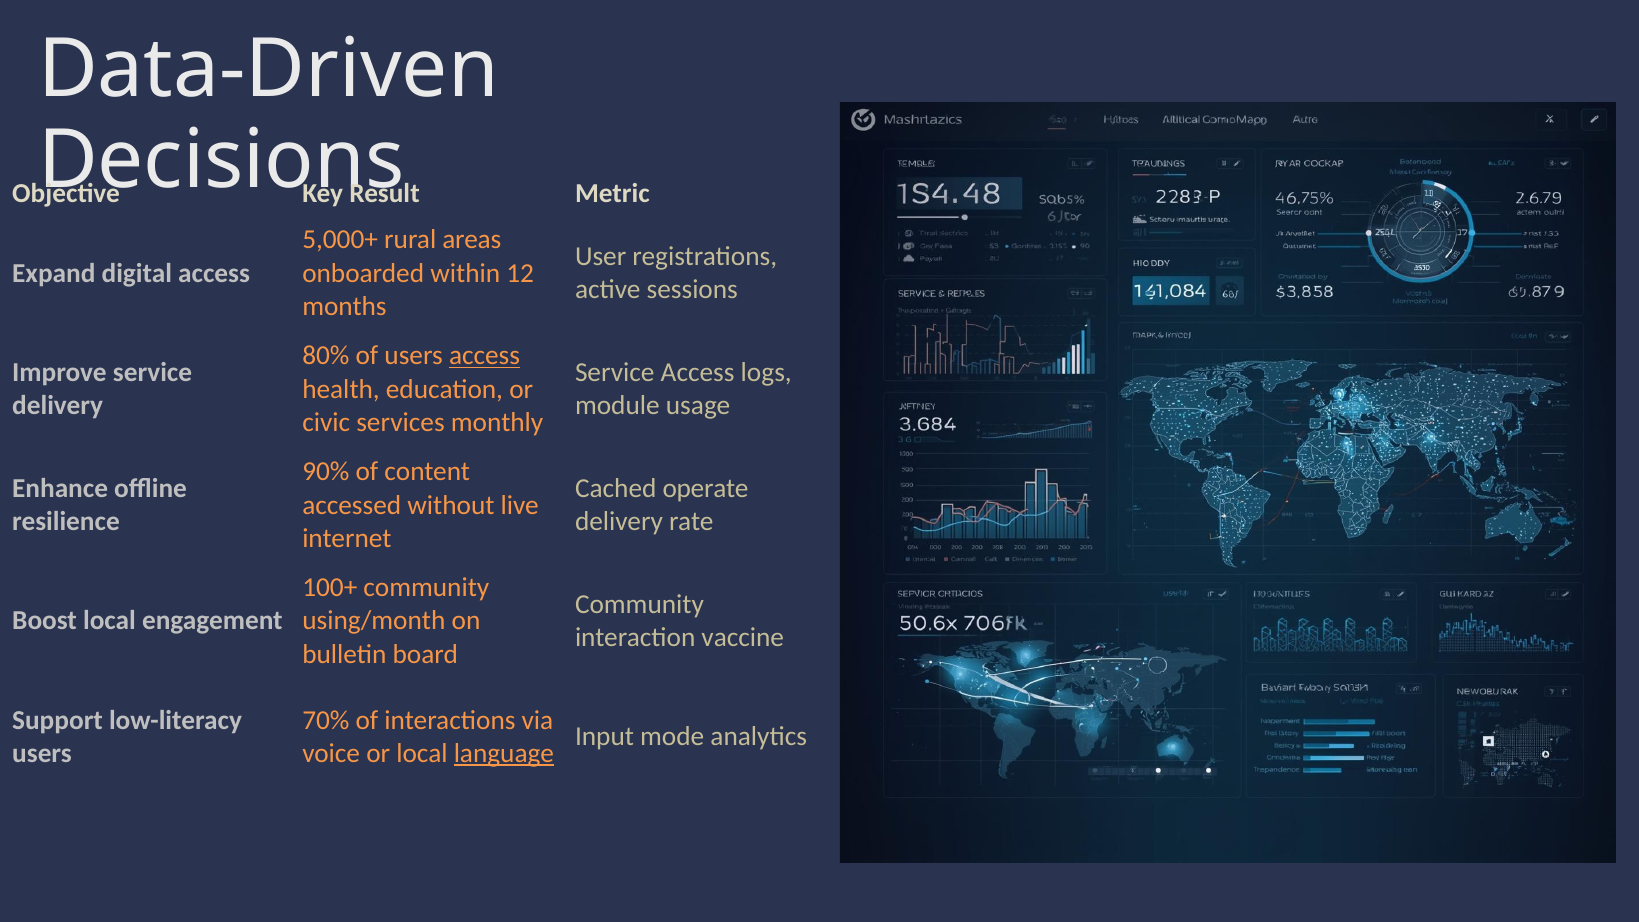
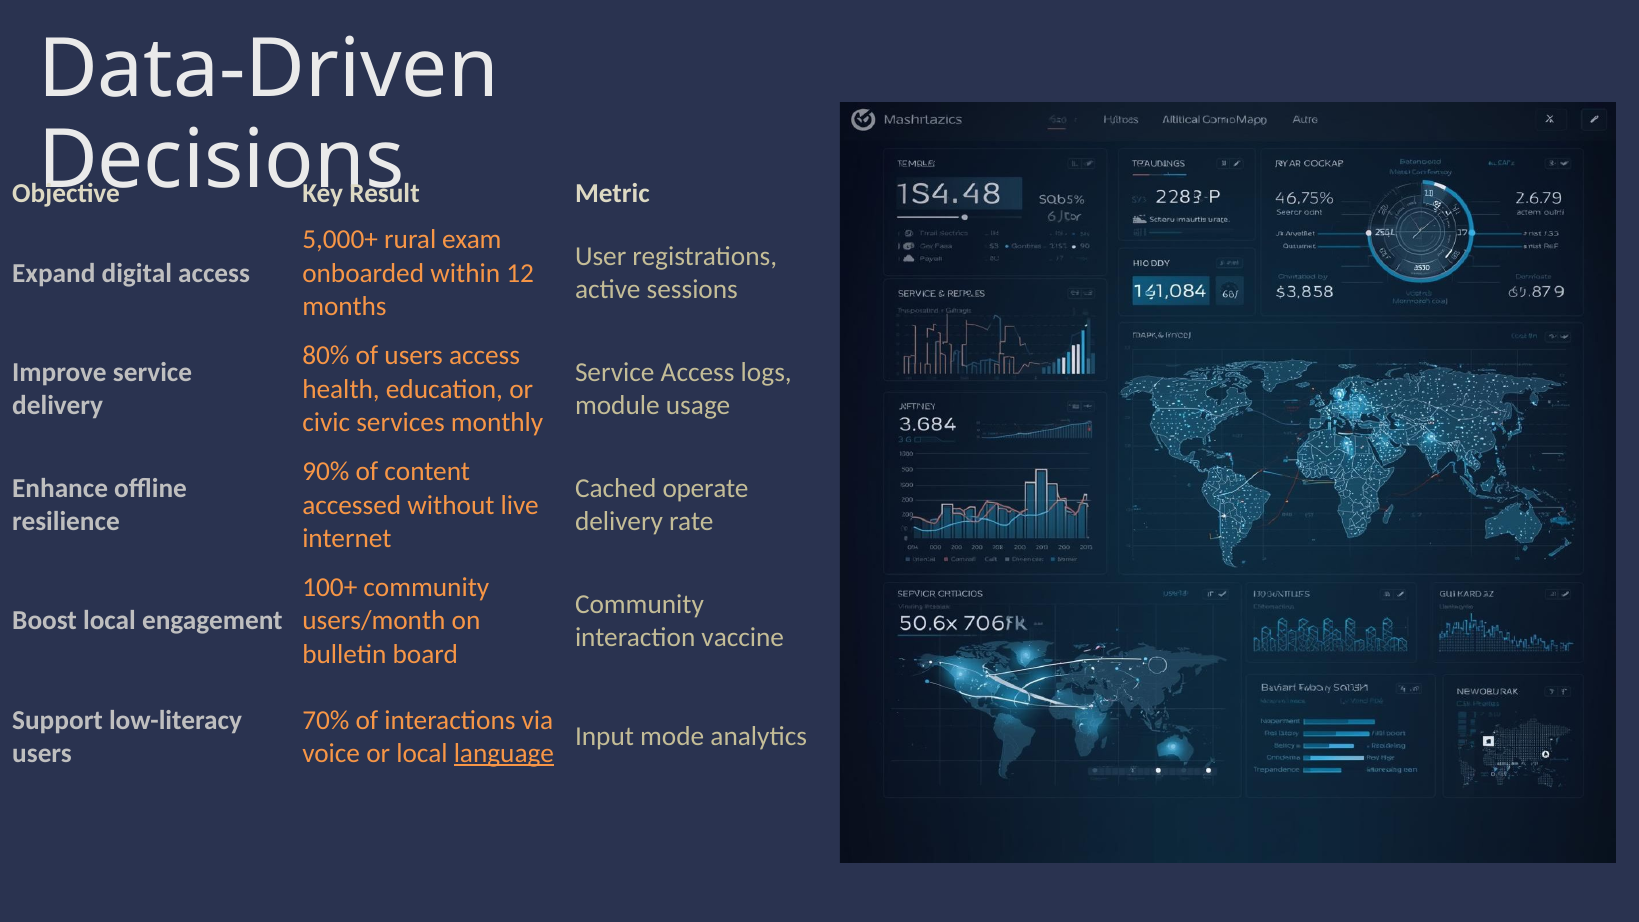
areas: areas -> exam (472, 240)
access underline: present -> none (485, 356)
using/month: using/month -> users/month (374, 621)
